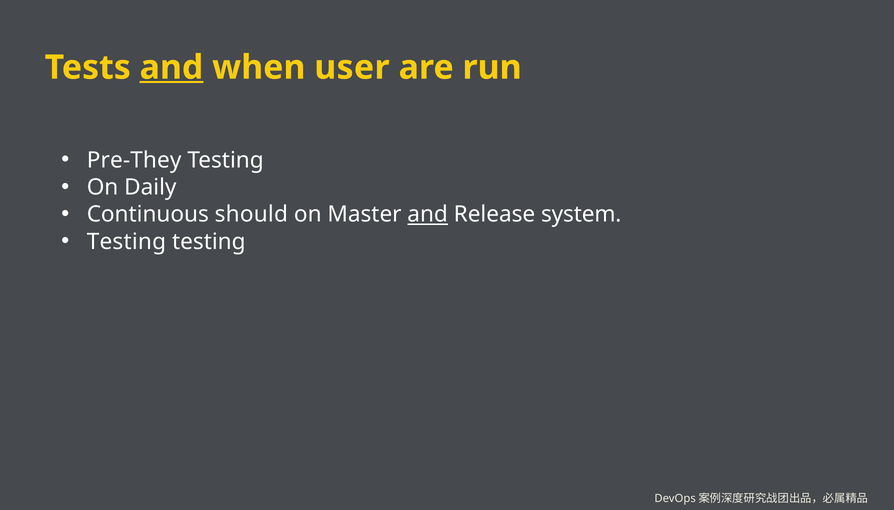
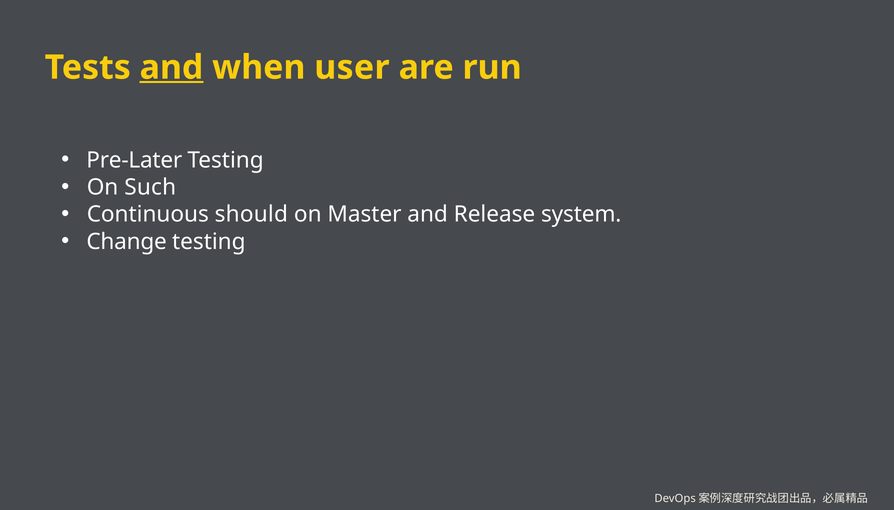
Pre-They: Pre-They -> Pre-Later (134, 160)
Daily: Daily -> Such (150, 187)
and underline: present -> none (428, 214)
Testing: Testing -> Change (127, 241)
